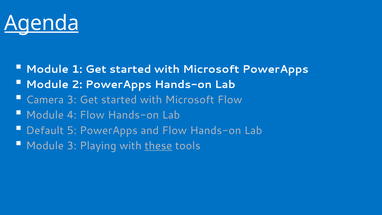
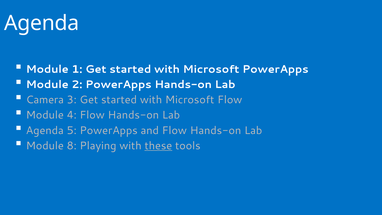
Agenda underline: present -> none (42, 23)
Default: Default -> Agenda (45, 130)
Module 3: 3 -> 8 (72, 146)
